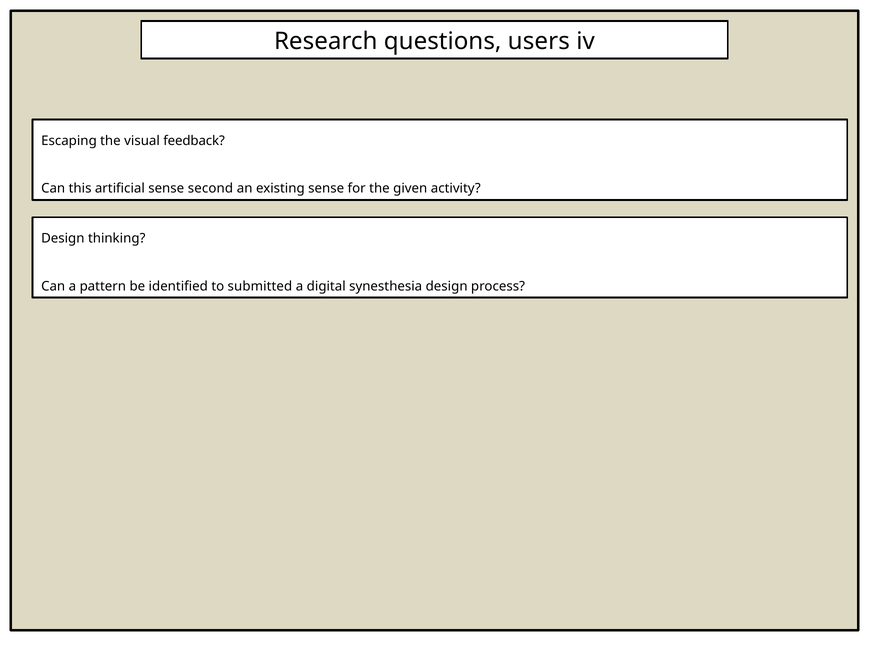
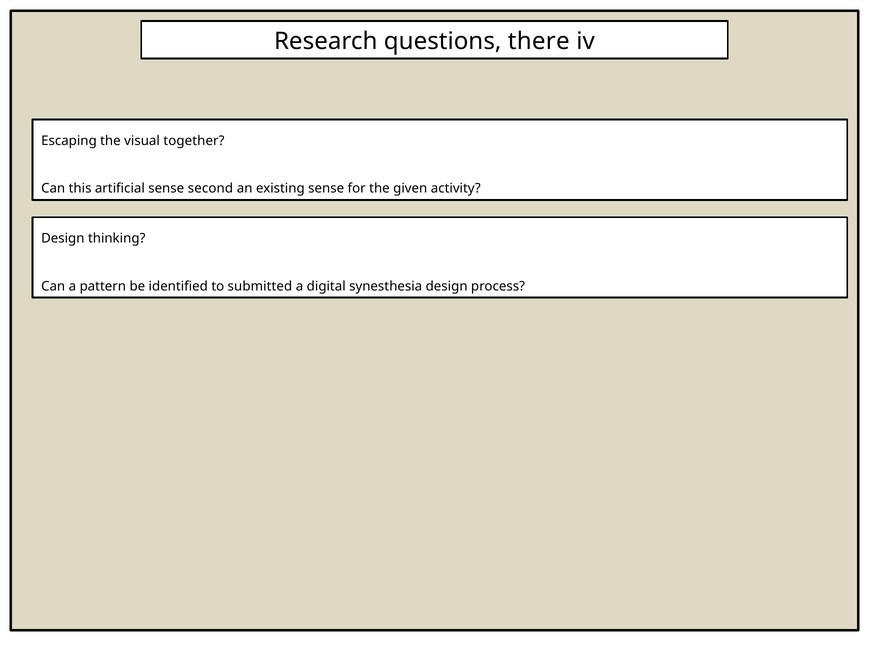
users: users -> there (539, 41)
feedback: feedback -> together (194, 141)
